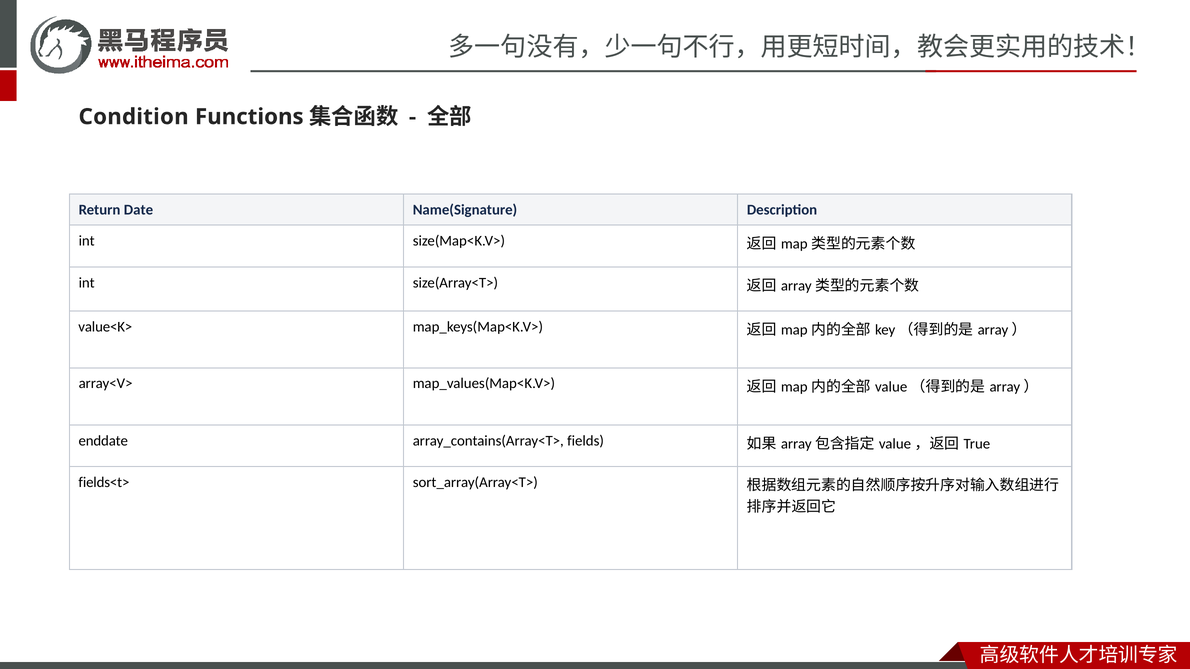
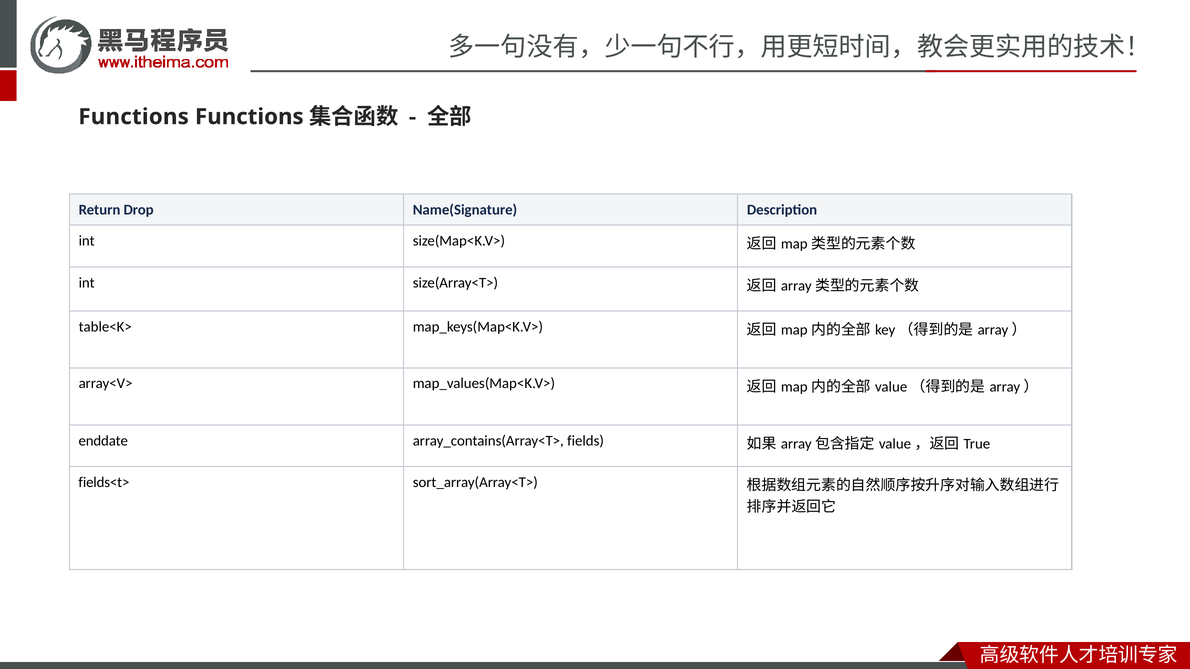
Condition: Condition -> Functions (134, 117)
Date: Date -> Drop (139, 210)
value<K>: value<K> -> table<K> (105, 327)
